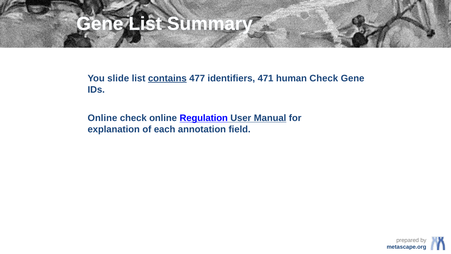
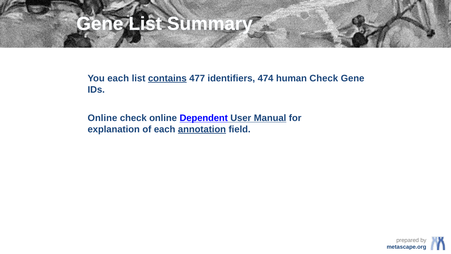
You slide: slide -> each (118, 78)
471: 471 -> 474 (266, 78)
Regulation: Regulation -> Dependent (204, 118)
annotation underline: none -> present (202, 129)
